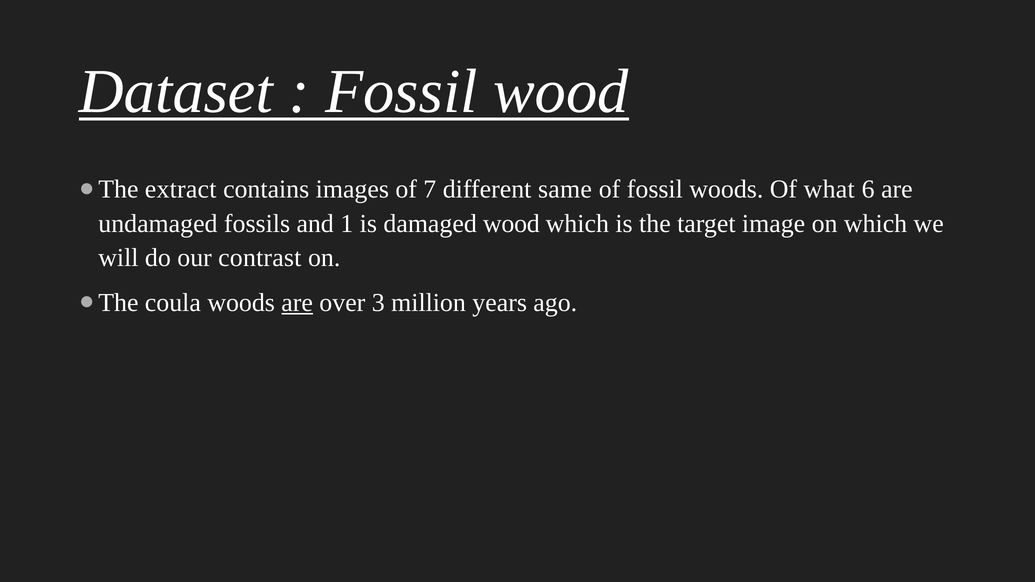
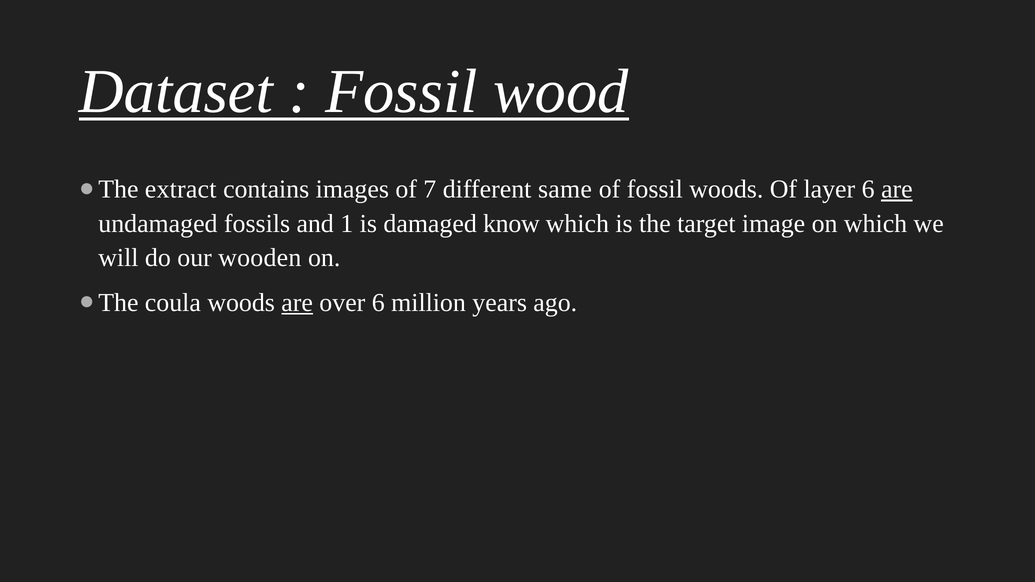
what: what -> layer (829, 189)
are underline: none -> present (897, 189)
damaged wood: wood -> know (511, 224)
contrast: contrast -> wooden (260, 258)
over 3: 3 -> 6 (378, 303)
